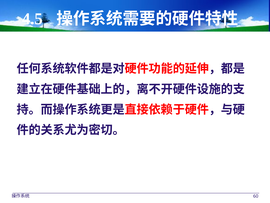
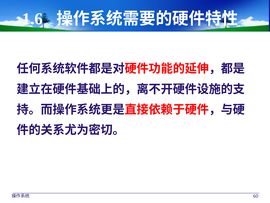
4.5: 4.5 -> 1.6 (32, 19)
